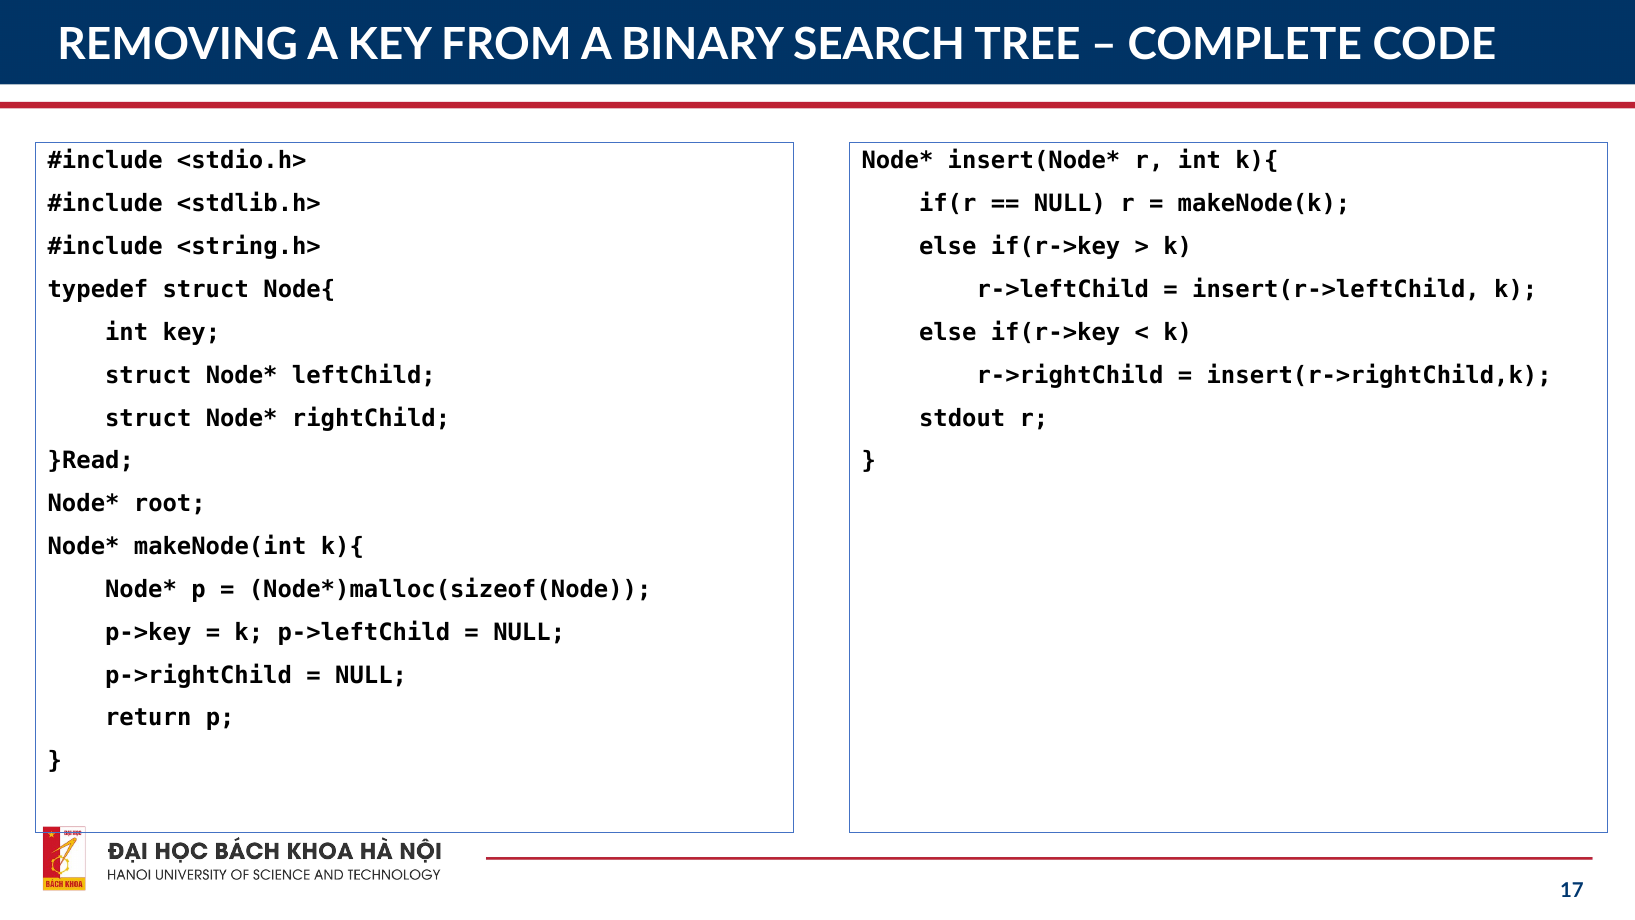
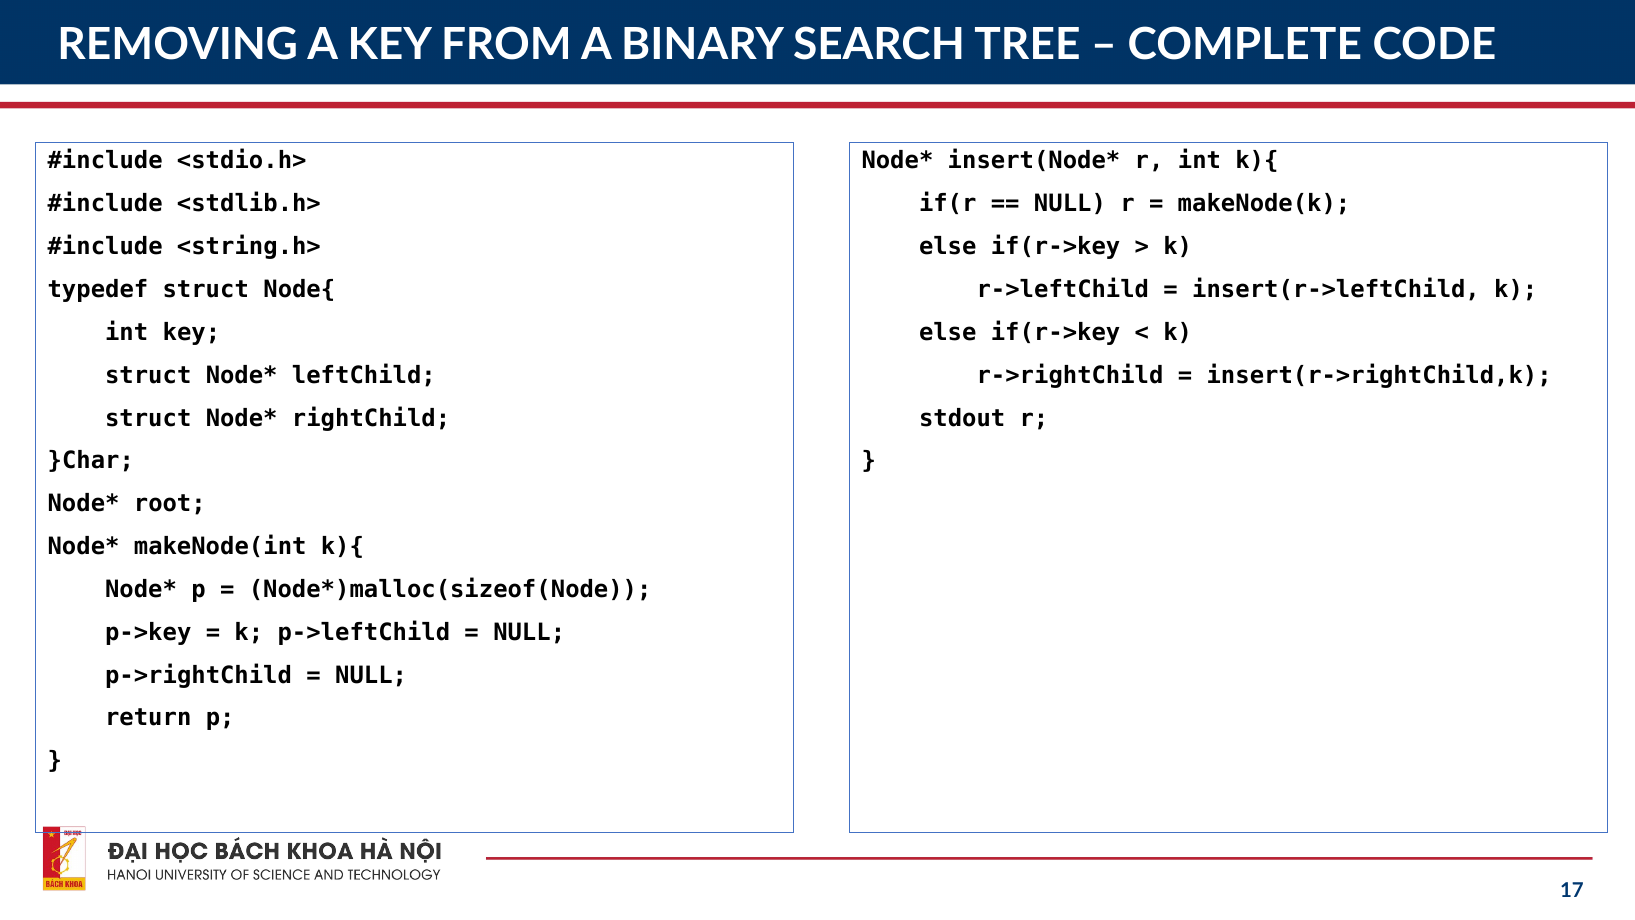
}Read: }Read -> }Char (91, 461)
